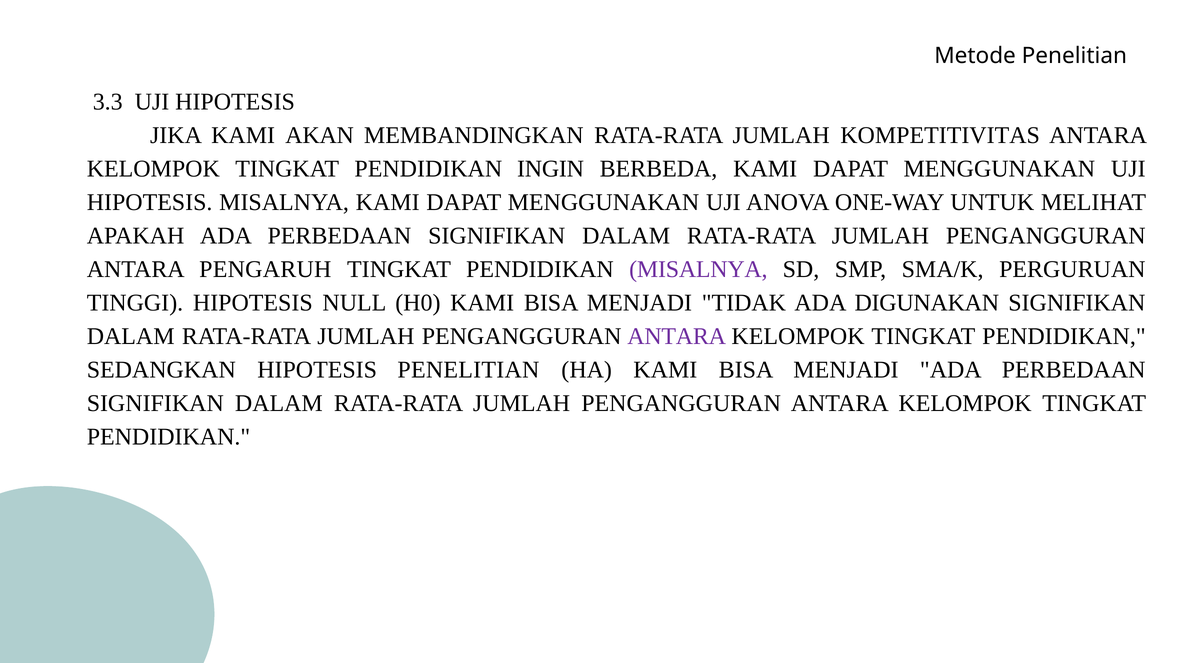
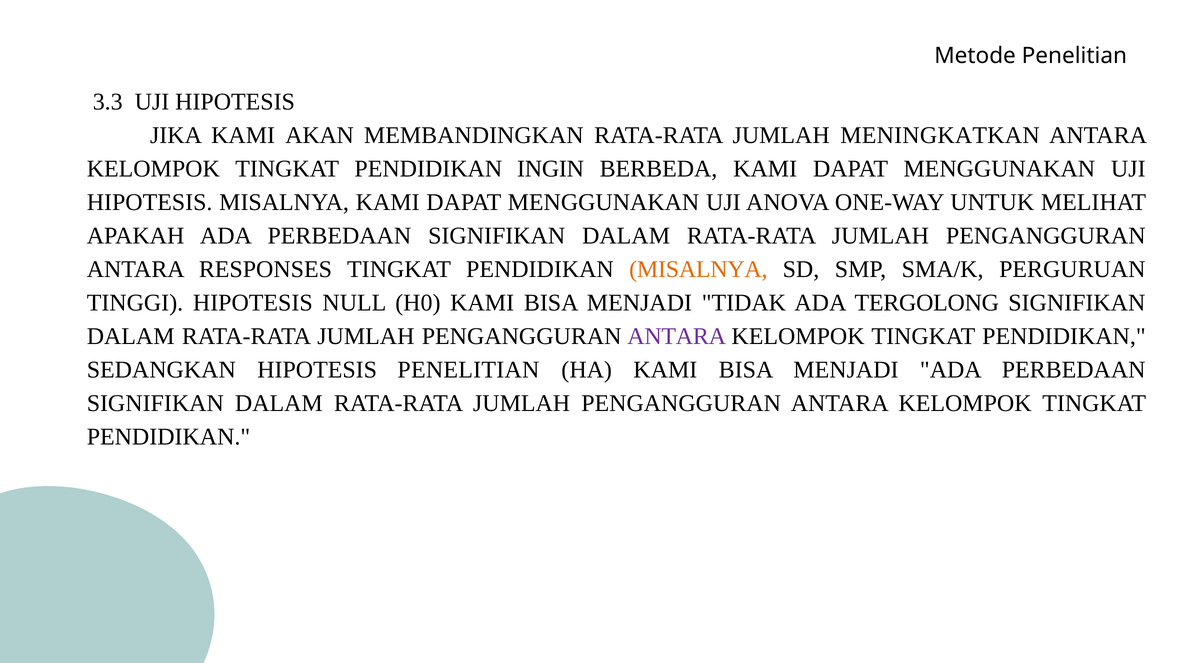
KOMPETITIVITAS: KOMPETITIVITAS -> MENINGKATKAN (940, 135)
PENGARUH: PENGARUH -> RESPONSES (265, 269)
MISALNYA colour: purple -> orange (698, 269)
DIGUNAKAN: DIGUNAKAN -> TERGOLONG (927, 303)
